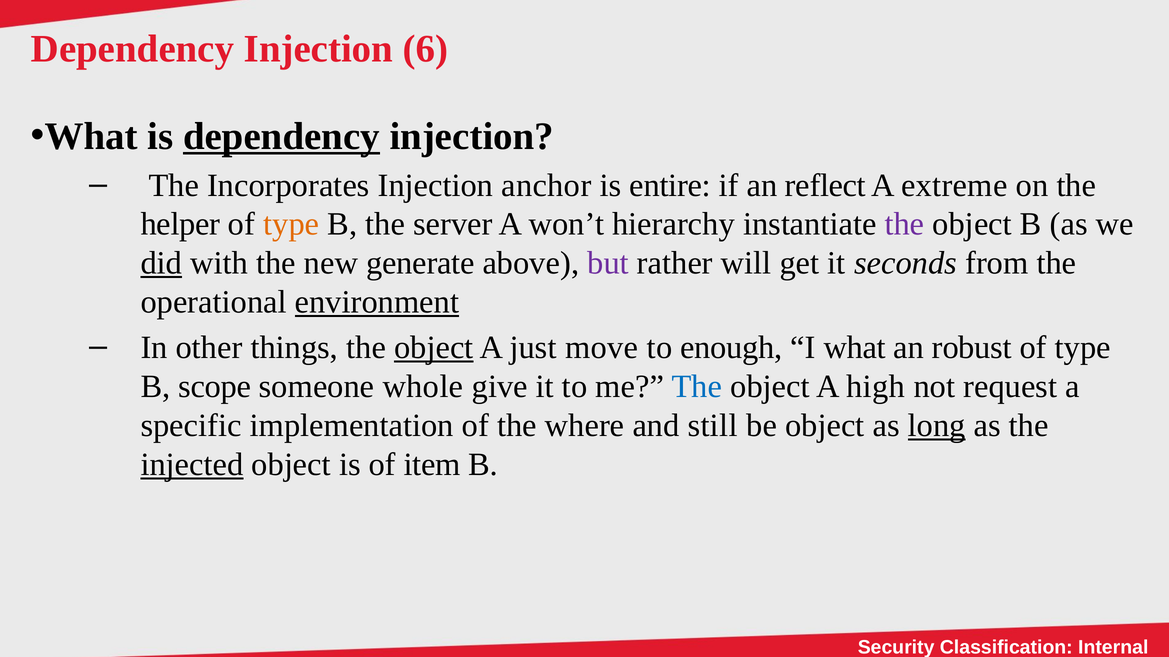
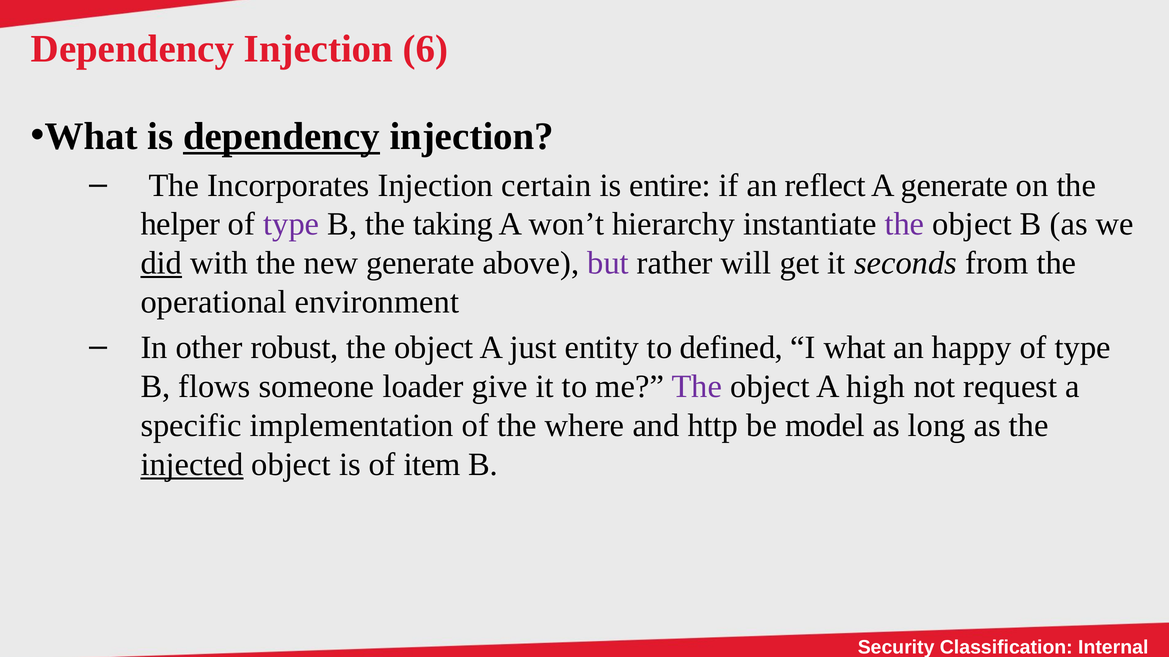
anchor: anchor -> certain (546, 185)
A extreme: extreme -> generate (955, 185)
type colour: orange -> purple (291, 224)
server: server -> taking (453, 224)
environment underline: present -> none (377, 302)
things: things -> robust (294, 348)
object underline: present -> none (434, 348)
move: move -> entity (602, 348)
enough: enough -> defined (731, 348)
robust: robust -> happy (972, 348)
scope: scope -> flows (214, 387)
whole: whole -> loader (423, 387)
The colour: blue -> purple (697, 387)
still: still -> http (713, 426)
be object: object -> model (825, 426)
long underline: present -> none (937, 426)
